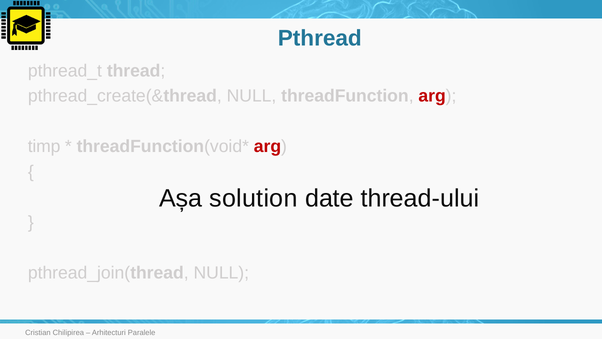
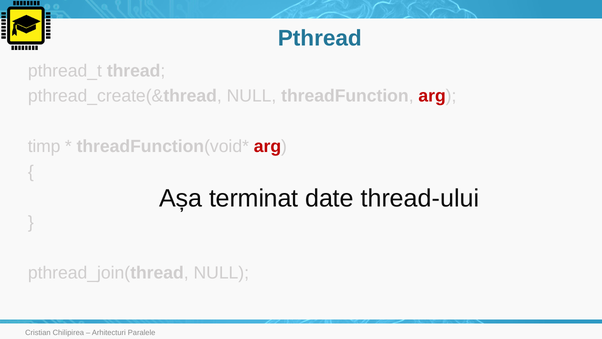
solution: solution -> terminat (254, 198)
